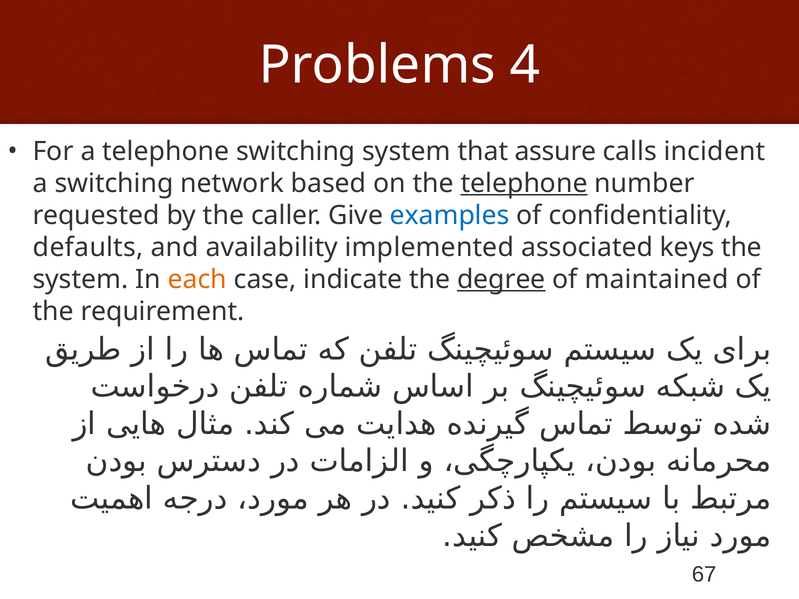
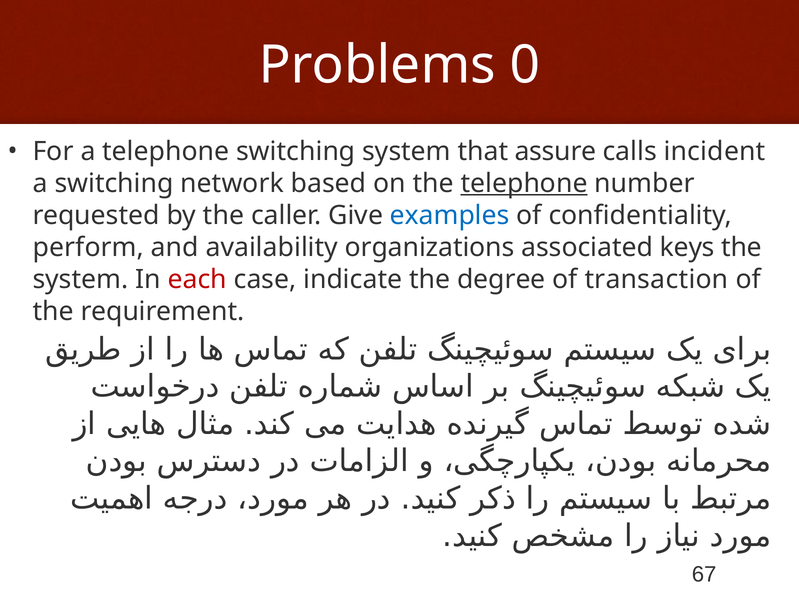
4: 4 -> 0 (525, 65)
defaults: defaults -> perform (88, 247)
implemented: implemented -> organizations (430, 247)
each colour: orange -> red (197, 279)
degree underline: present -> none (501, 279)
maintained: maintained -> transaction (656, 279)
